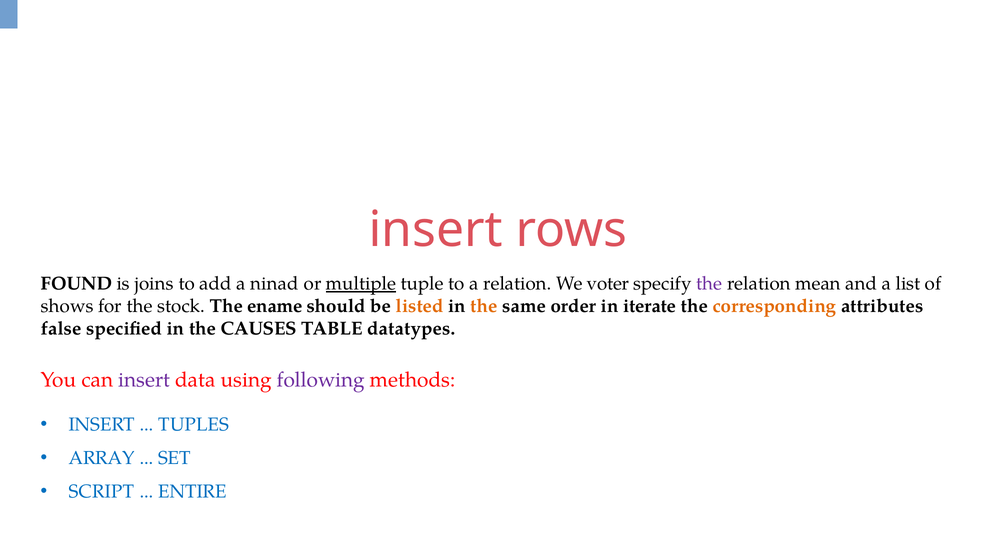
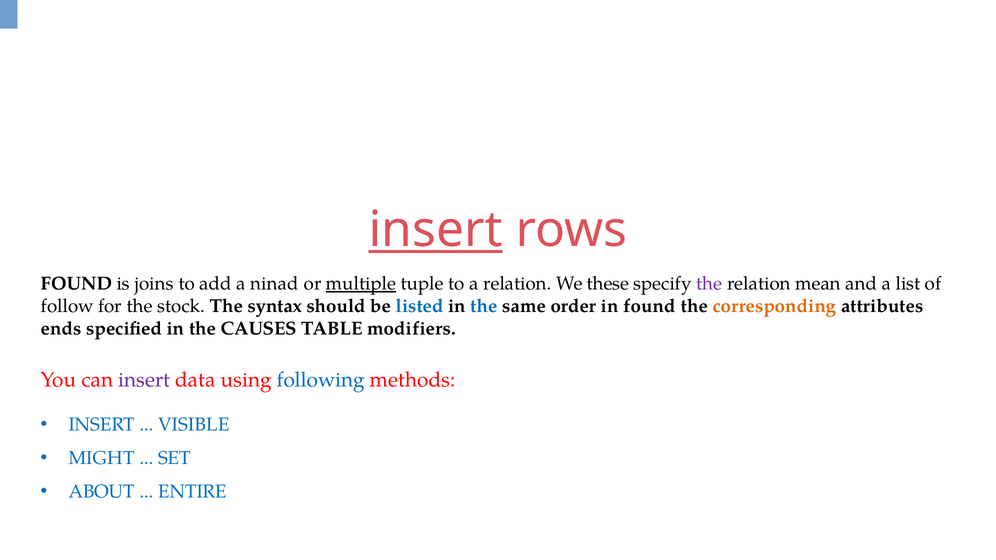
insert underline: none -> present (436, 230)
voter: voter -> these (608, 284)
shows: shows -> follow (67, 306)
ename: ename -> syntax (275, 306)
listed colour: orange -> blue (420, 306)
the colour: orange -> blue (484, 306)
in iterate: iterate -> found (649, 306)
false: false -> ends (61, 329)
datatypes: datatypes -> modifiers (411, 329)
following colour: purple -> blue (321, 380)
TUPLES: TUPLES -> VISIBLE (194, 425)
ARRAY: ARRAY -> MIGHT (102, 458)
SCRIPT: SCRIPT -> ABOUT (102, 492)
